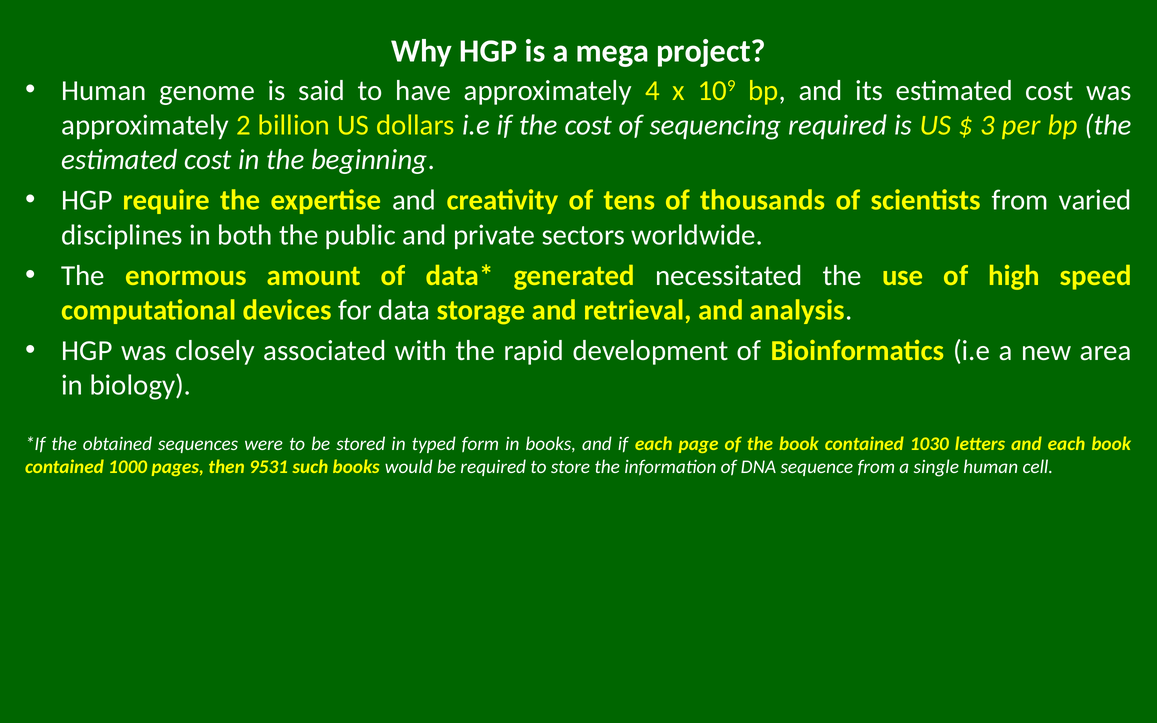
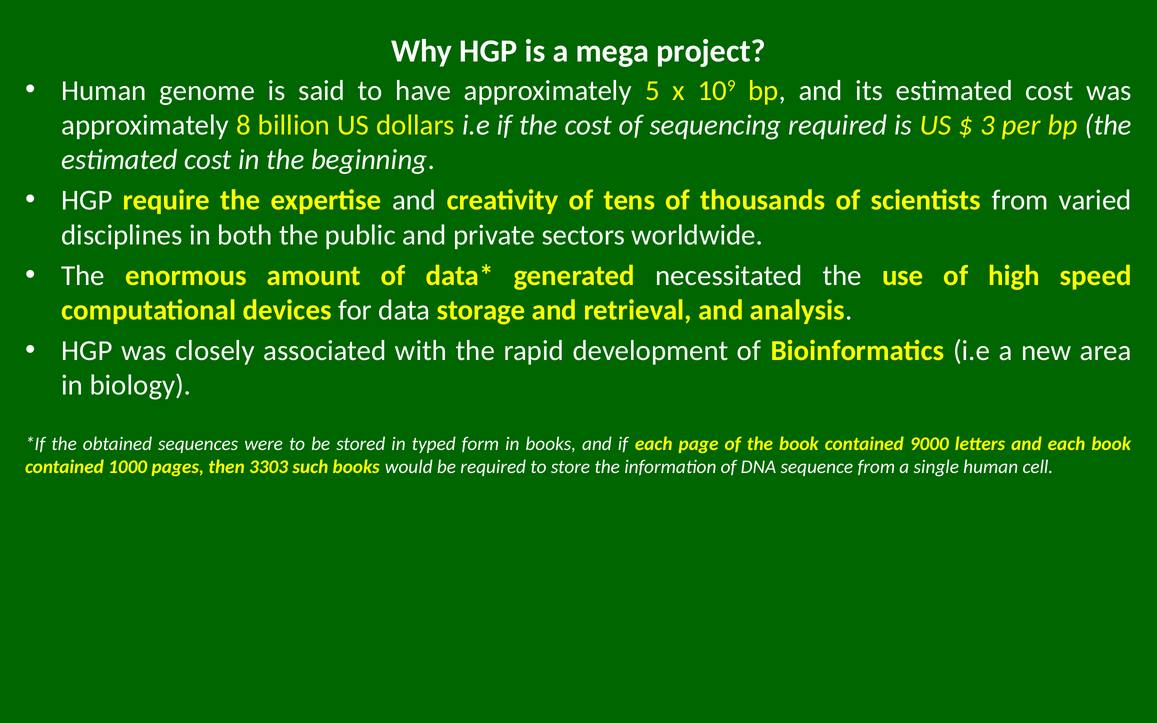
4: 4 -> 5 (653, 90)
2: 2 -> 8 (244, 125)
1030: 1030 -> 9000 (929, 444)
9531: 9531 -> 3303 (269, 467)
